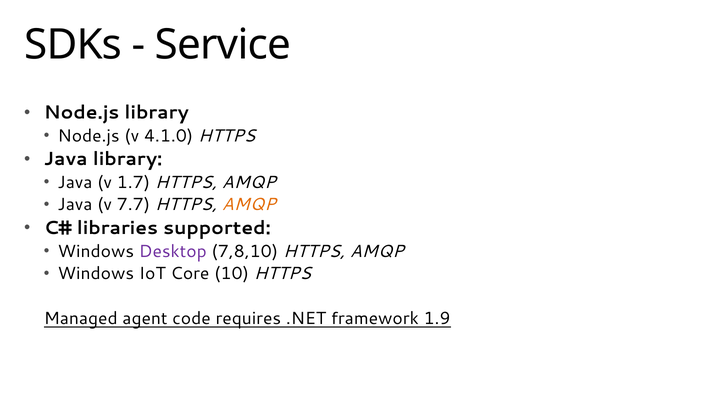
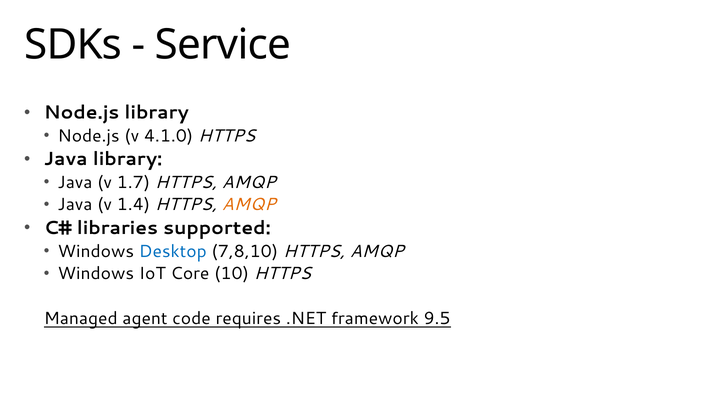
7.7: 7.7 -> 1.4 (133, 205)
Desktop colour: purple -> blue (173, 251)
1.9: 1.9 -> 9.5 (437, 318)
